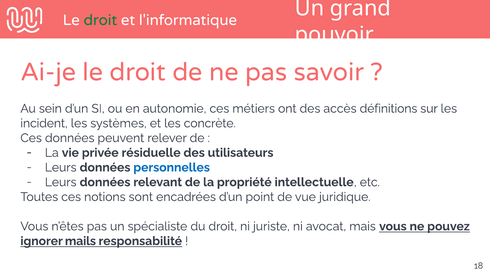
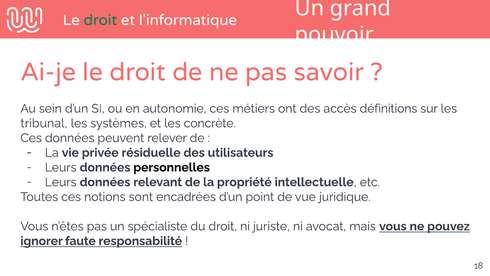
incident: incident -> tribunal (44, 123)
personnelles colour: blue -> black (172, 167)
mails: mails -> faute (80, 241)
